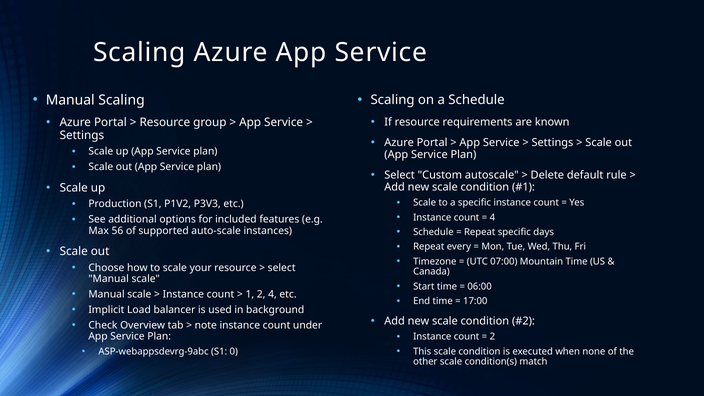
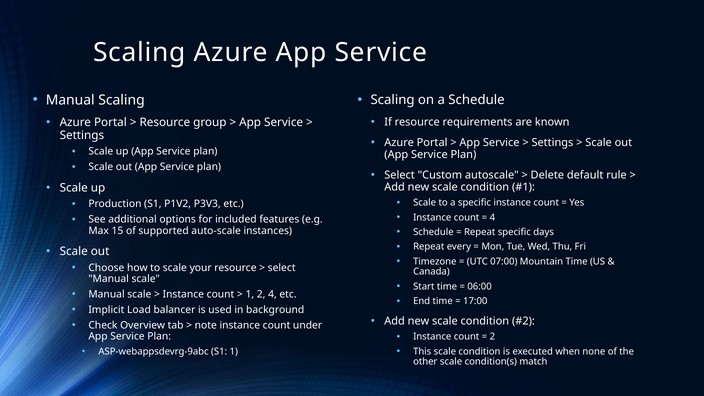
56: 56 -> 15 (117, 231)
S1 0: 0 -> 1 (234, 352)
